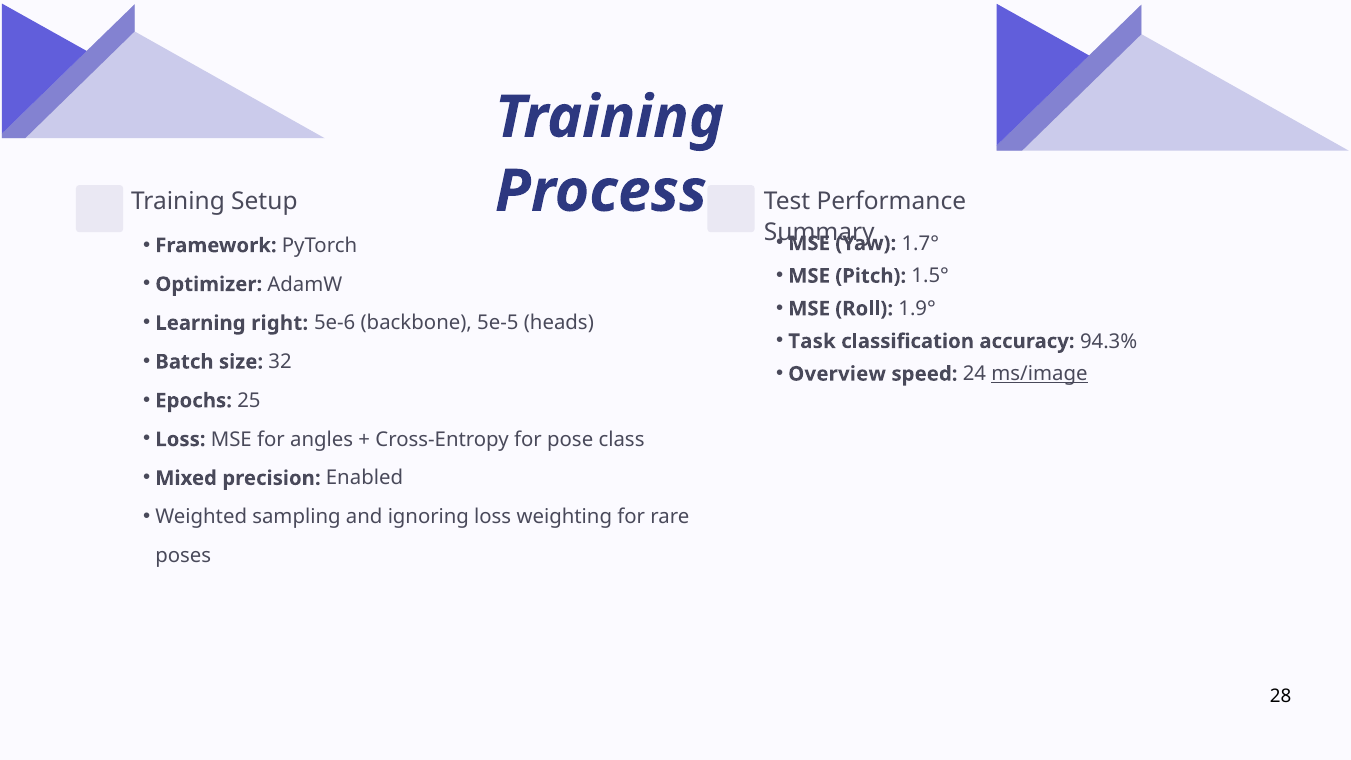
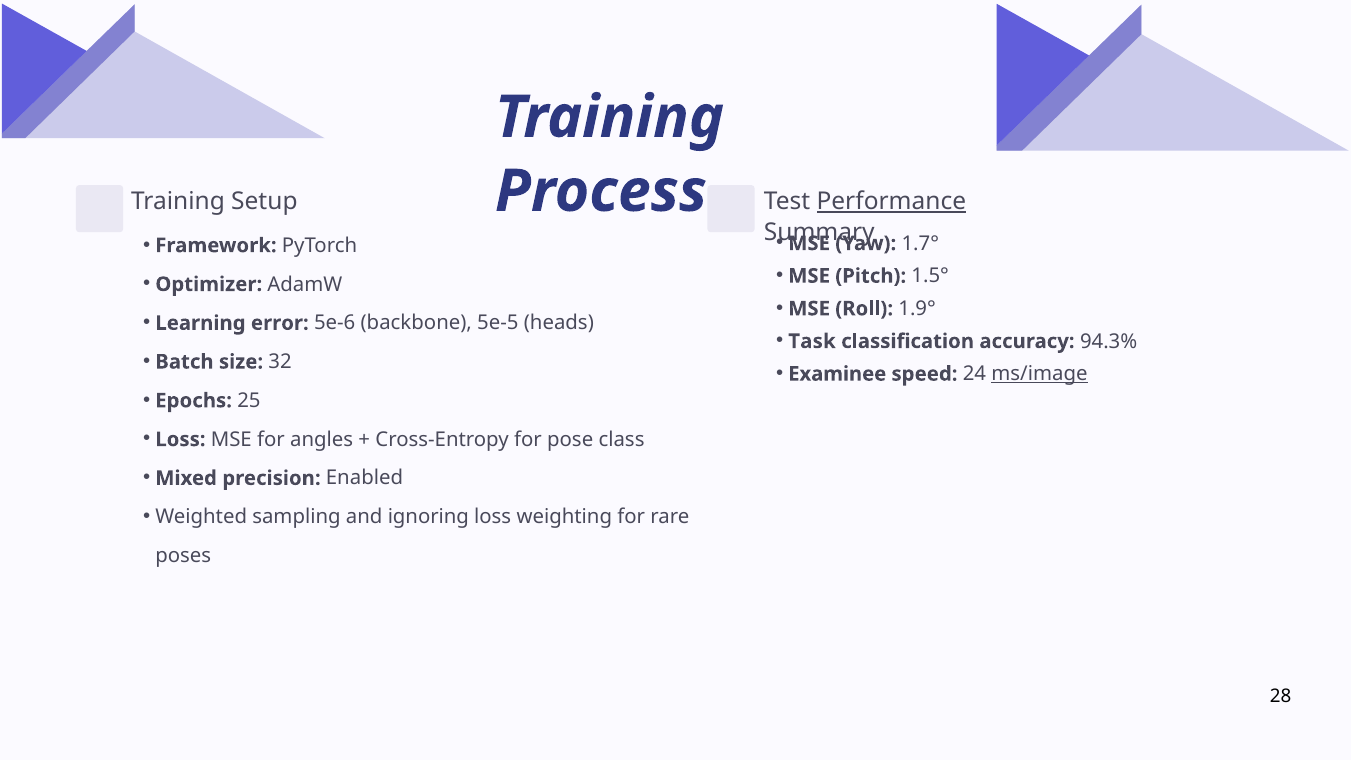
Performance underline: none -> present (891, 202)
right: right -> error (280, 323)
Overview: Overview -> Examinee (837, 374)
